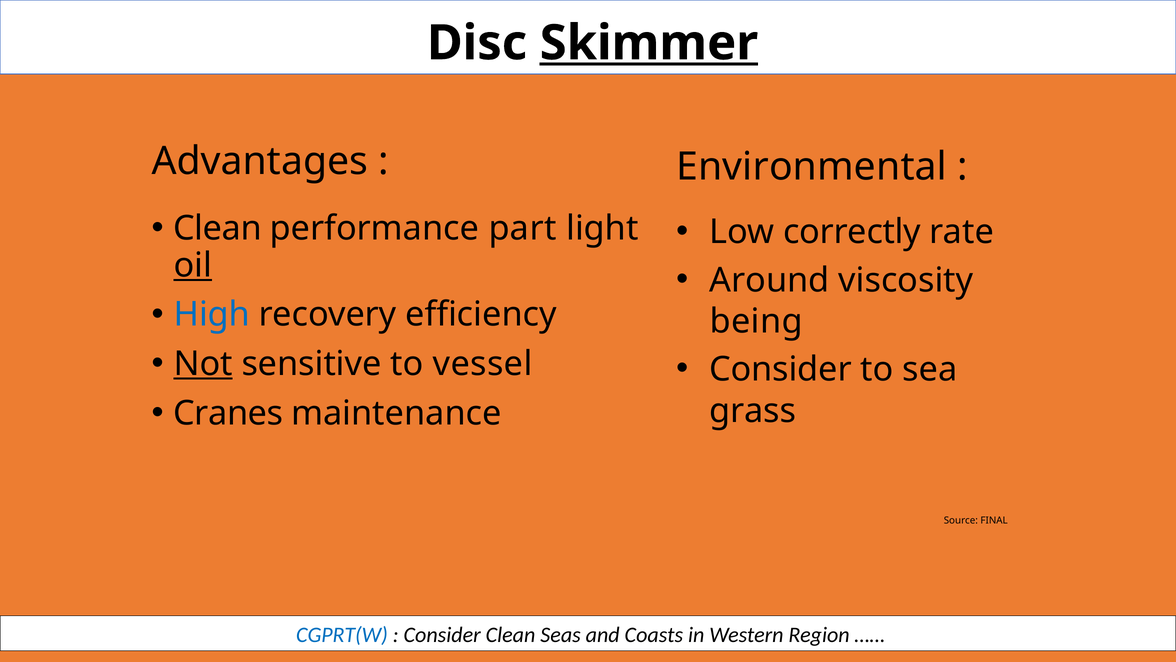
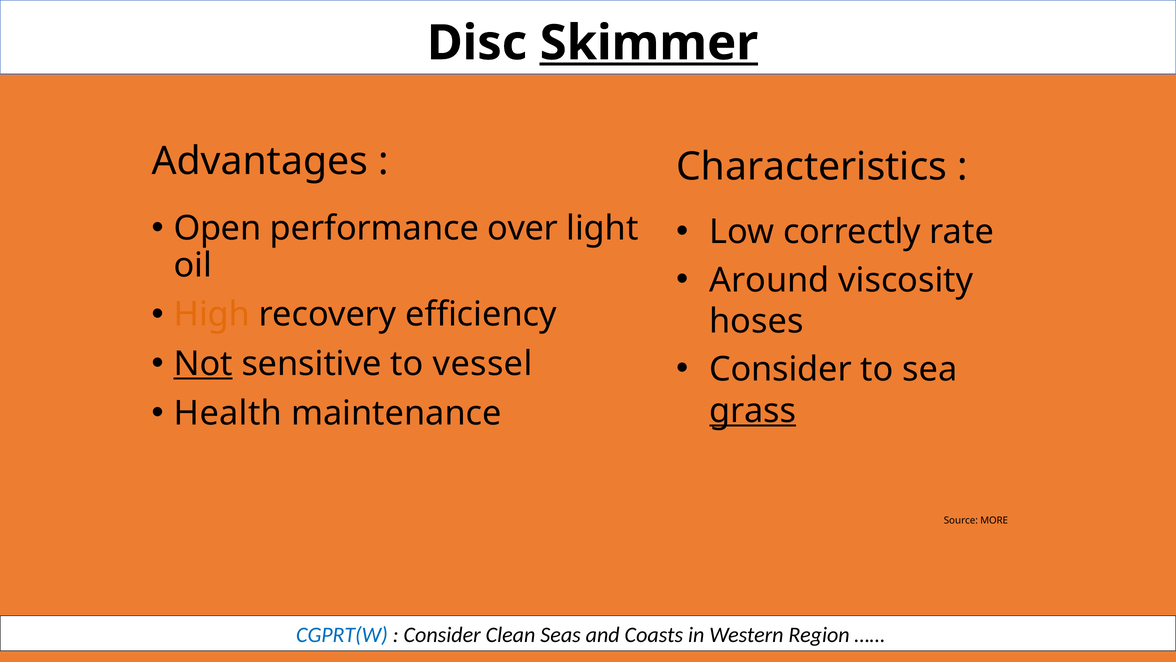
Environmental: Environmental -> Characteristics (812, 167)
Clean: Clean -> Open (217, 228)
part: part -> over (523, 228)
oil underline: present -> none (193, 265)
High colour: blue -> orange (212, 314)
being: being -> hoses (756, 321)
Cranes: Cranes -> Health (228, 413)
grass underline: none -> present (753, 410)
FINAL: FINAL -> MORE (994, 520)
